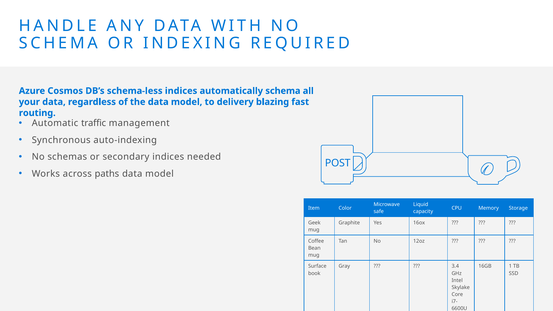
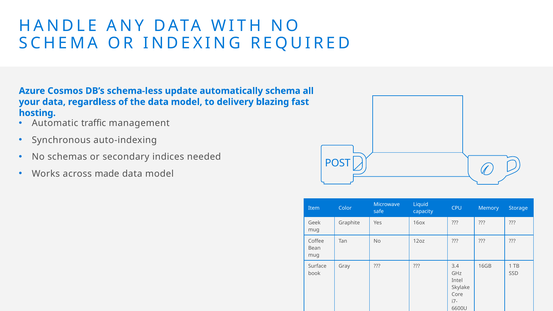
schema-less indices: indices -> update (181, 91)
routing: routing -> hosting (37, 113)
paths: paths -> made (107, 174)
